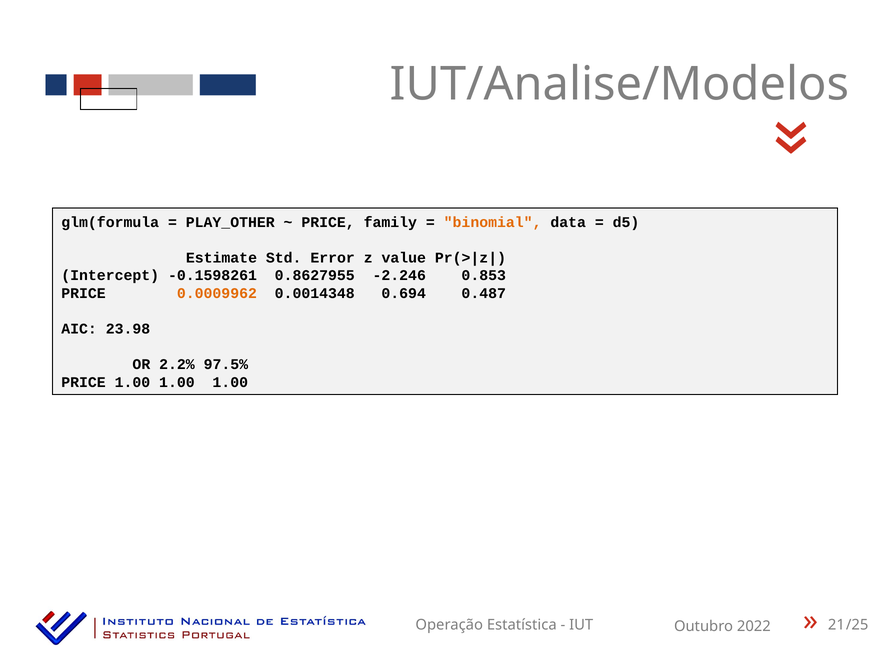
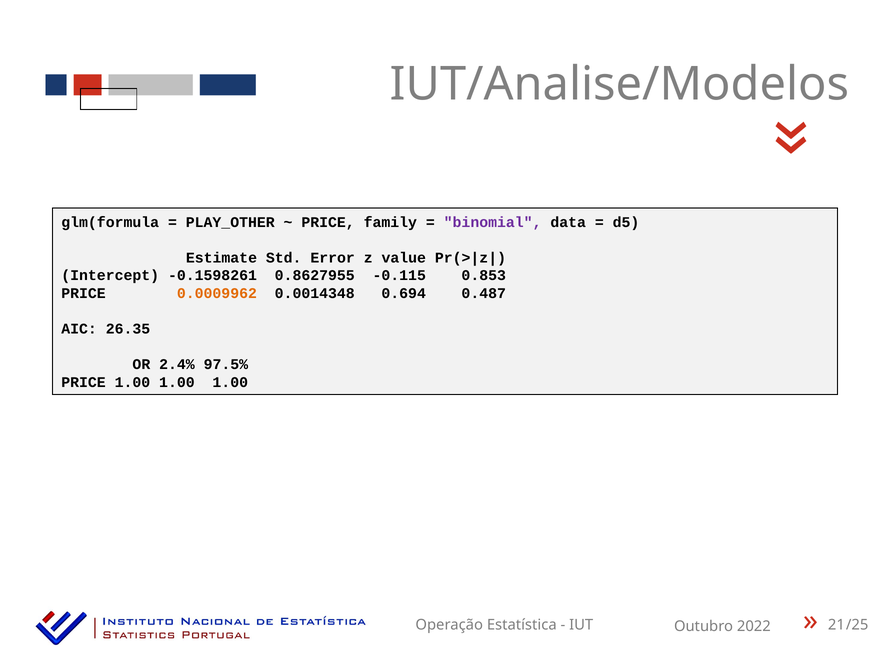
binomial colour: orange -> purple (493, 222)
-2.246: -2.246 -> -0.115 (399, 276)
23.98: 23.98 -> 26.35 (128, 329)
2.2%: 2.2% -> 2.4% (177, 365)
